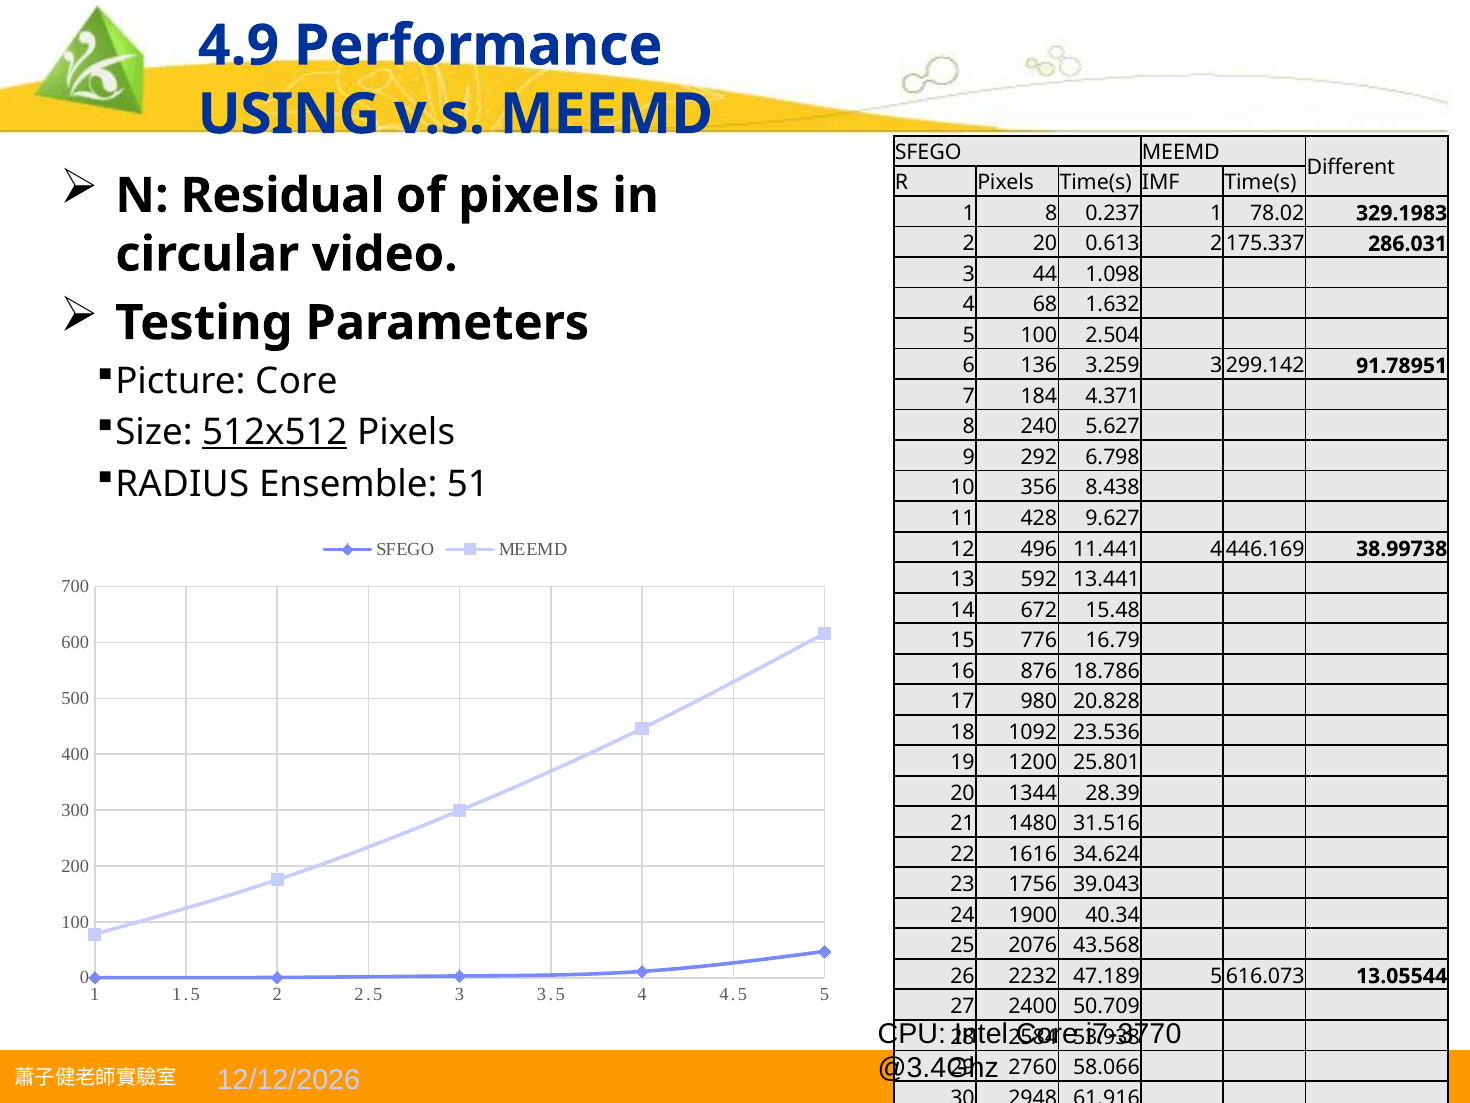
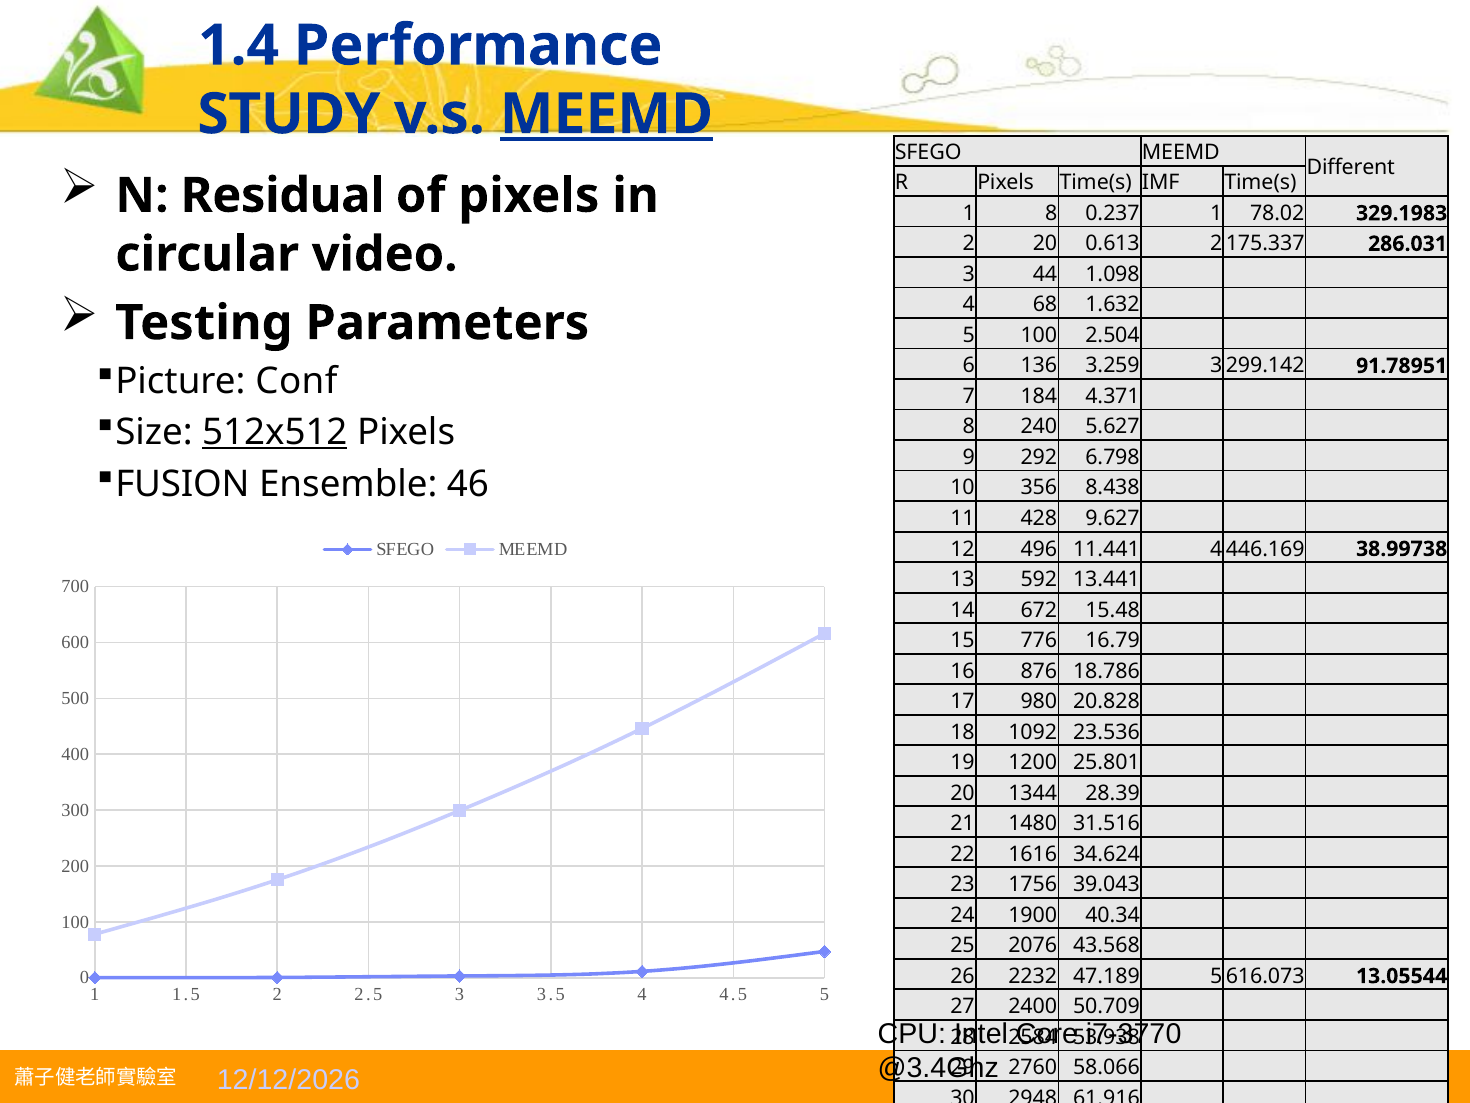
4.9: 4.9 -> 1.4 (239, 46)
USING: USING -> STUDY (289, 114)
MEEMD underline: none -> present (606, 114)
Picture Core: Core -> Conf (296, 381)
RADIUS: RADIUS -> FUSION (182, 484)
51: 51 -> 46 (468, 484)
